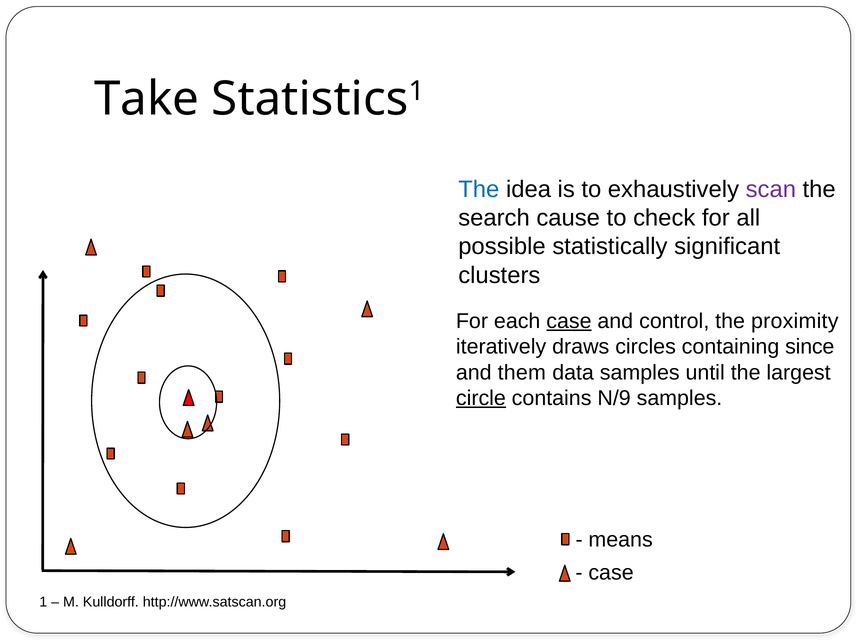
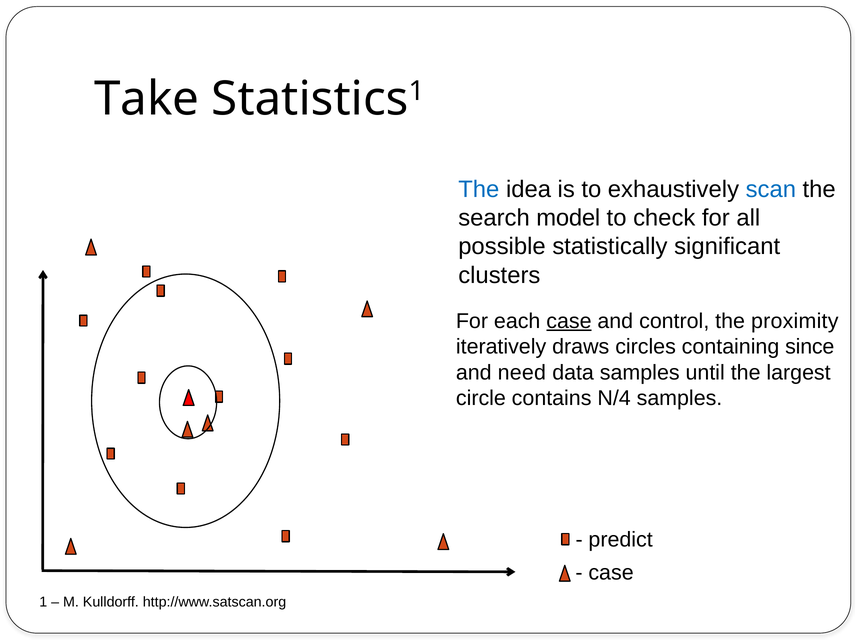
scan colour: purple -> blue (771, 190)
cause: cause -> model (568, 218)
them: them -> need (522, 373)
circle underline: present -> none (481, 399)
N/9: N/9 -> N/4 (614, 399)
means: means -> predict (621, 540)
